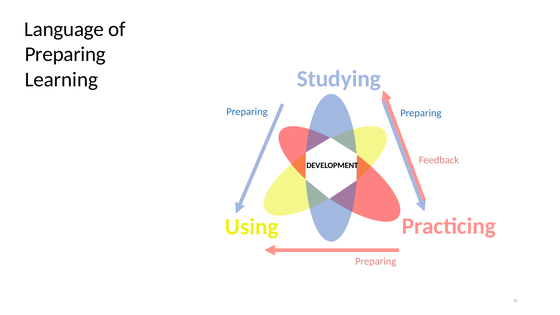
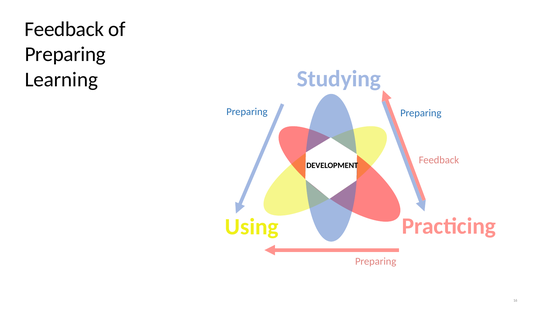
Language: Language -> Feedback (64, 29)
